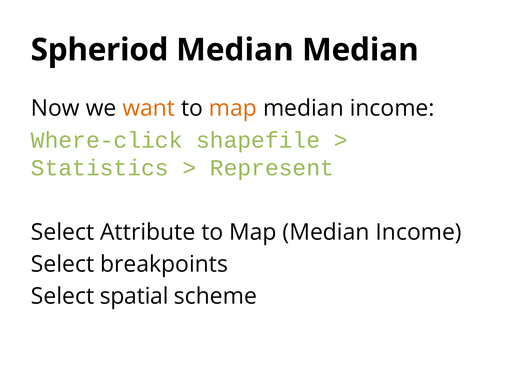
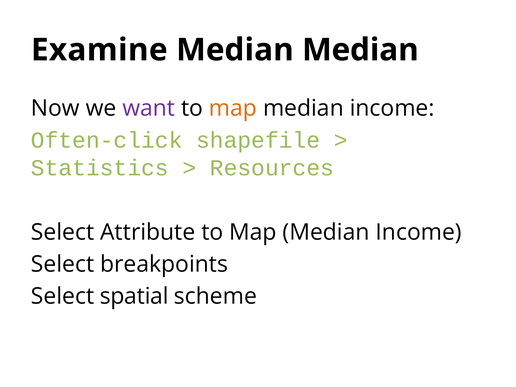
Spheriod: Spheriod -> Examine (99, 50)
want colour: orange -> purple (149, 108)
Where-click: Where-click -> Often-click (107, 140)
Represent: Represent -> Resources (272, 168)
